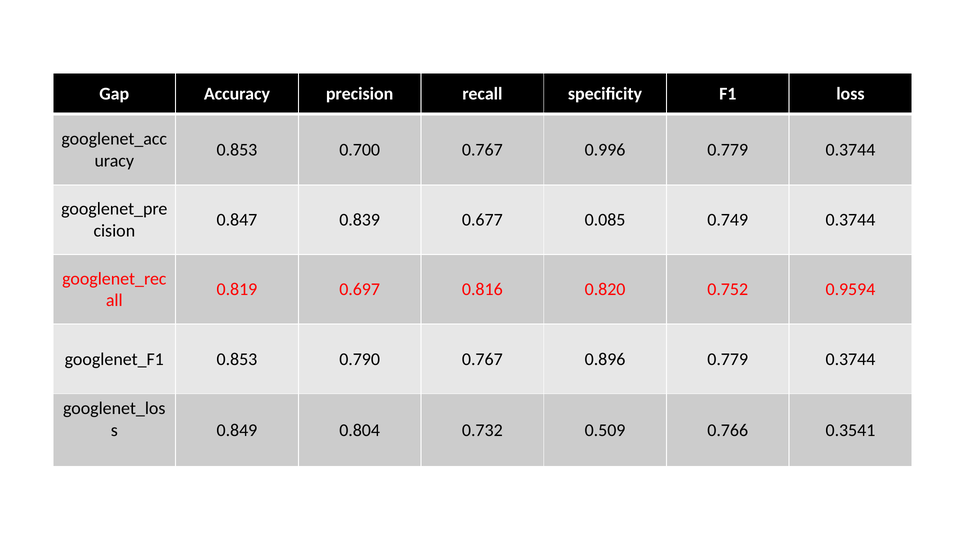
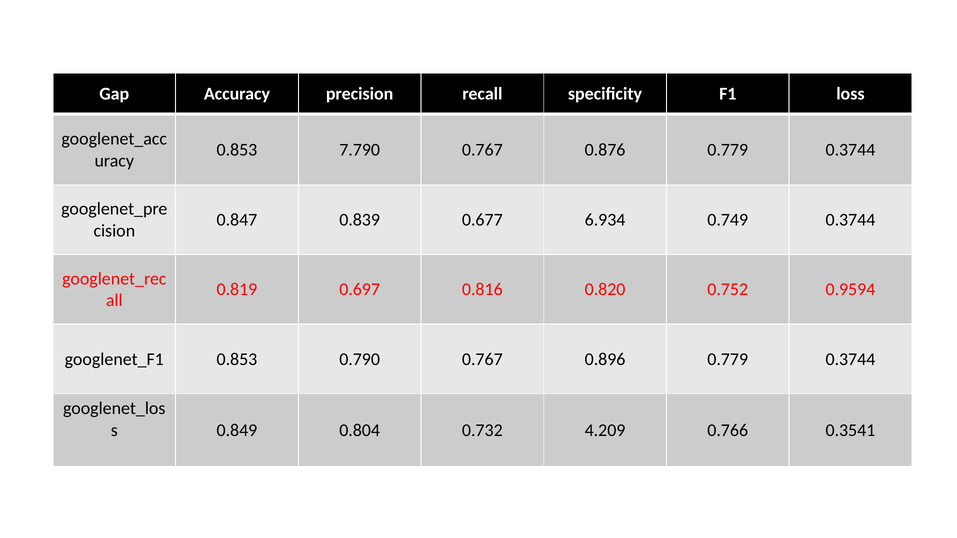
0.700: 0.700 -> 7.790 (360, 150)
0.996: 0.996 -> 0.876 (605, 150)
0.085: 0.085 -> 6.934 (605, 220)
0.509: 0.509 -> 4.209 (605, 431)
